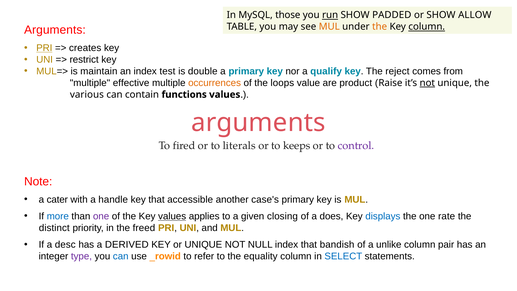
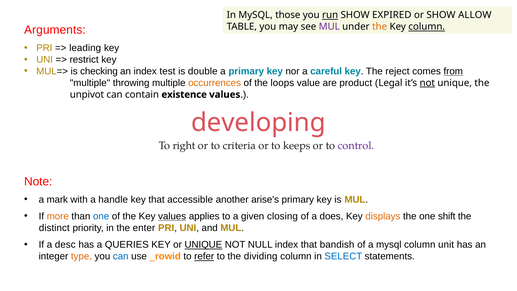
PADDED: PADDED -> EXPIRED (392, 15)
MUL colour: orange -> purple (329, 27)
PRI underline: present -> none (44, 48)
creates: creates -> leading (85, 48)
maintain: maintain -> checking (99, 71)
qualify: qualify -> careful (326, 71)
from underline: none -> present (453, 71)
effective: effective -> throwing (131, 83)
Raise: Raise -> Legal (390, 83)
various: various -> unpivot (87, 95)
functions: functions -> existence (184, 95)
arguments: arguments -> developing (258, 123)
fired: fired -> right (184, 145)
literals: literals -> criteria (239, 145)
cater: cater -> mark (57, 199)
case's: case's -> arise's (265, 199)
more colour: blue -> orange (58, 216)
one colour: purple -> blue (101, 216)
displays colour: blue -> orange (383, 216)
rate: rate -> shift (447, 216)
freed: freed -> enter (144, 228)
DERIVED: DERIVED -> QUERIES (127, 245)
UNIQUE underline: none -> present (203, 245)
a unlike: unlike -> mysql (389, 245)
pair: pair -> unit (446, 245)
type colour: purple -> orange (81, 256)
refer underline: none -> present (204, 256)
equality: equality -> dividing (261, 256)
